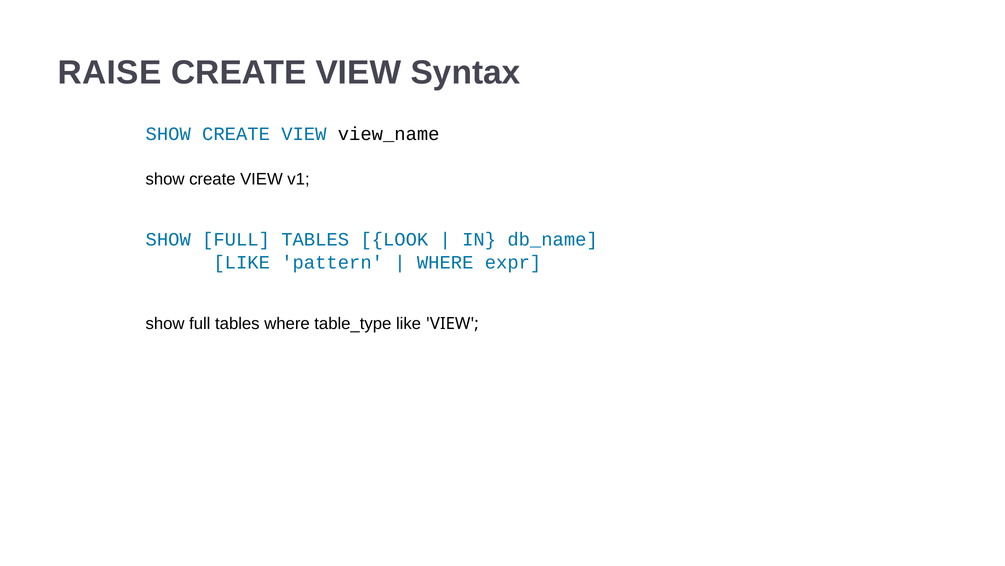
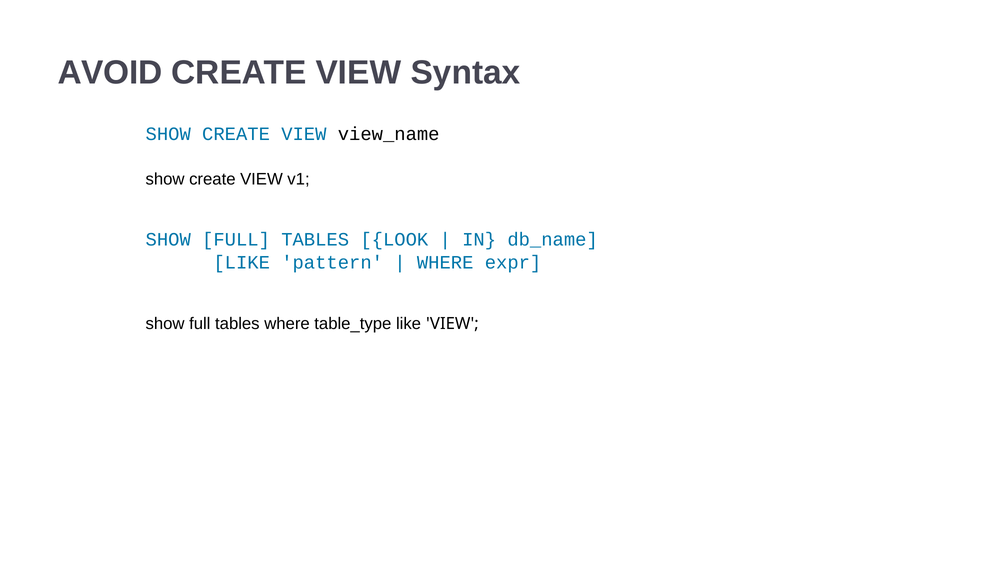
RAISE: RAISE -> AVOID (110, 73)
